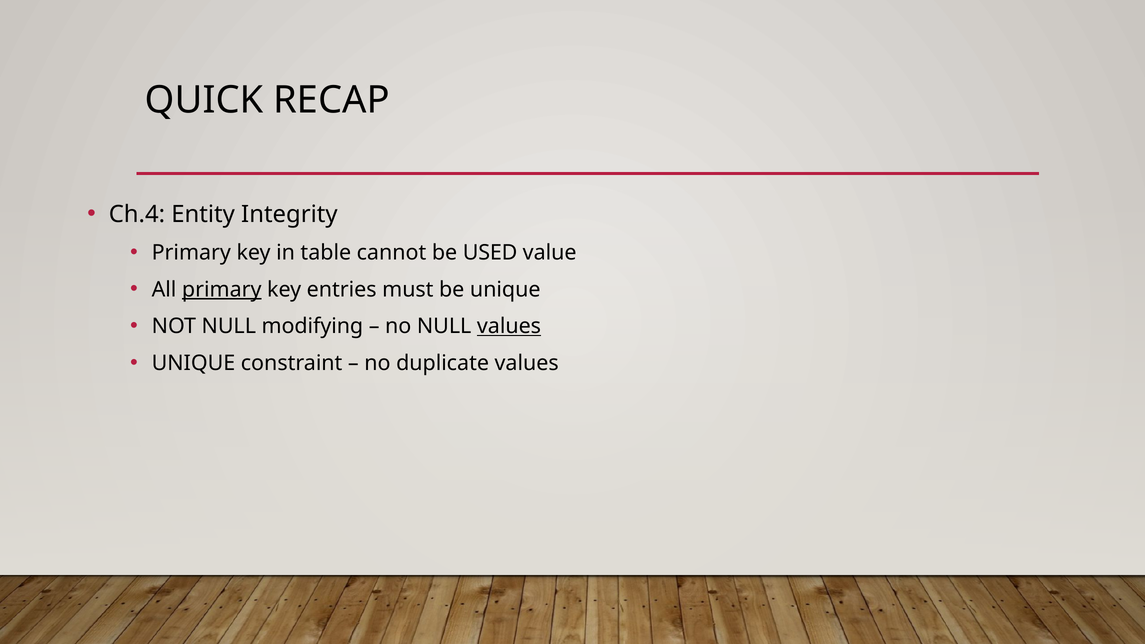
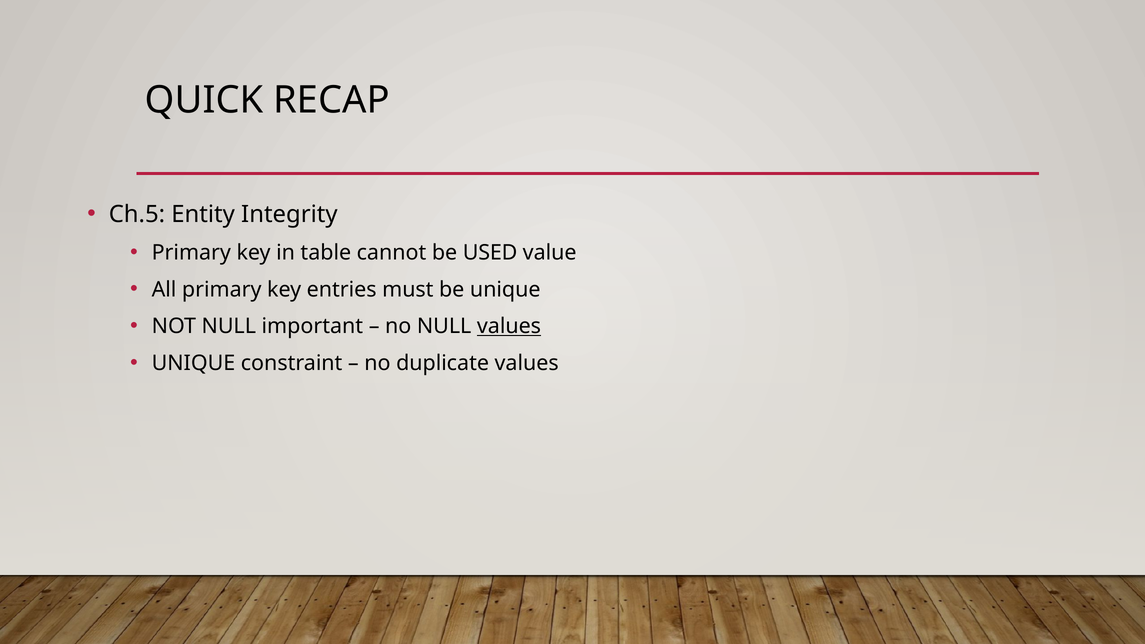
Ch.4: Ch.4 -> Ch.5 (137, 214)
primary underline: present -> none (222, 289)
modifying: modifying -> important (312, 326)
